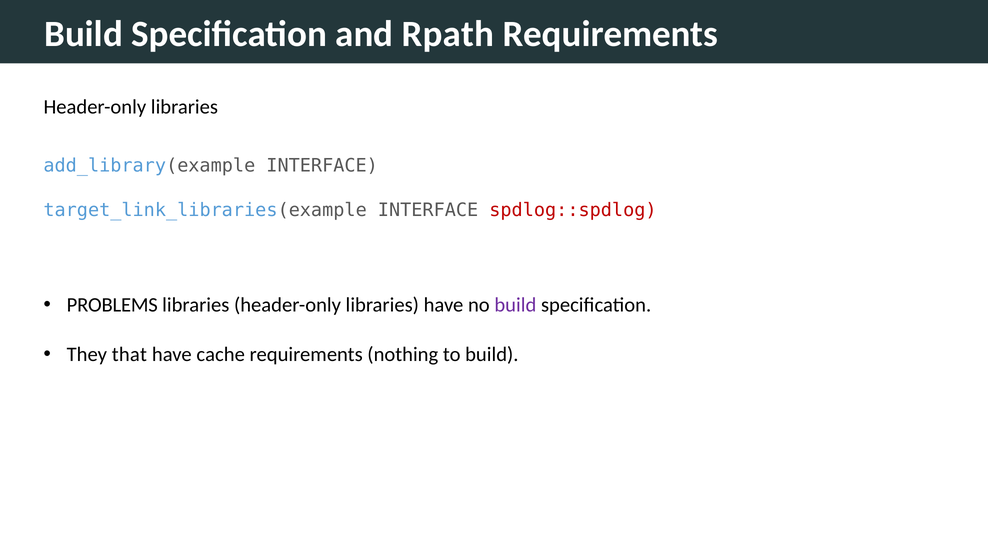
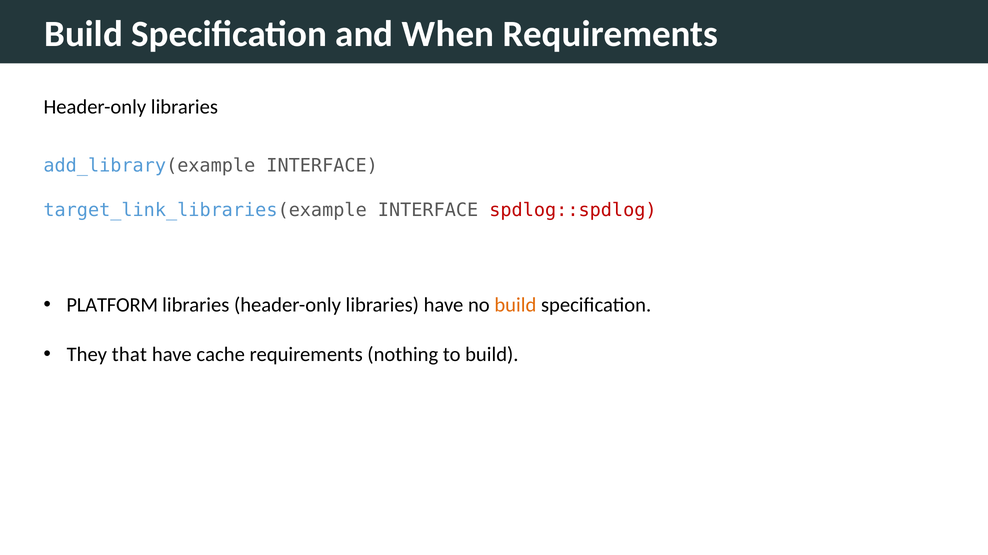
Rpath: Rpath -> When (448, 34)
PROBLEMS: PROBLEMS -> PLATFORM (112, 306)
build colour: purple -> orange (515, 306)
